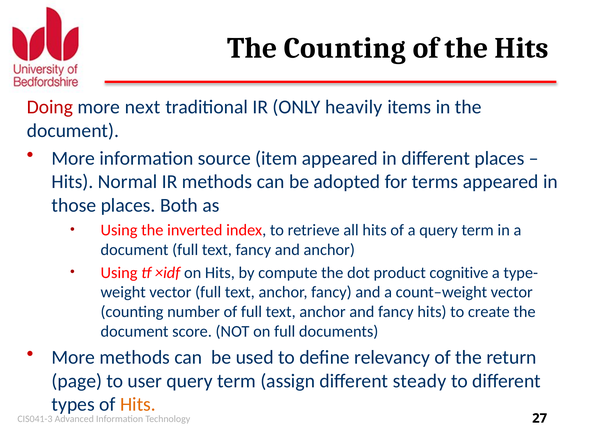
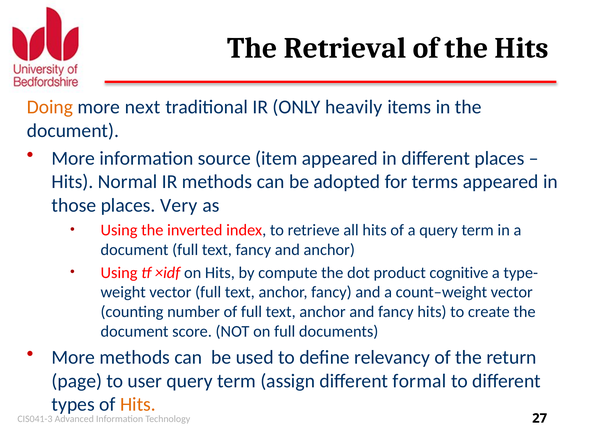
The Counting: Counting -> Retrieval (345, 48)
Doing colour: red -> orange (50, 107)
Both: Both -> Very (179, 205)
steady: steady -> formal (419, 381)
